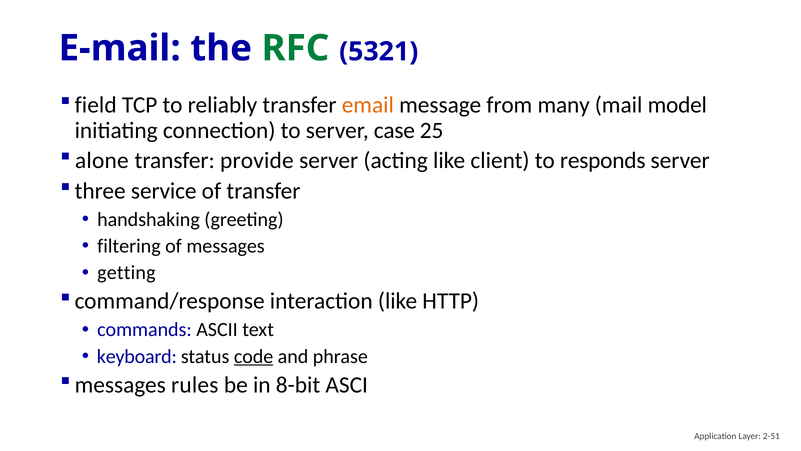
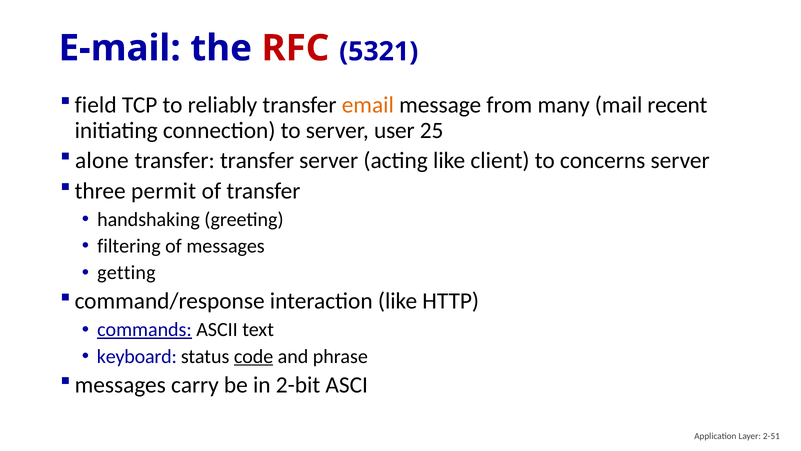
RFC colour: green -> red (295, 48)
model: model -> recent (677, 105)
case: case -> user (394, 130)
transfer provide: provide -> transfer (257, 161)
responds: responds -> concerns (603, 161)
service: service -> permit (164, 191)
commands underline: none -> present (144, 329)
rules: rules -> carry (195, 384)
8-bit: 8-bit -> 2-bit (298, 384)
